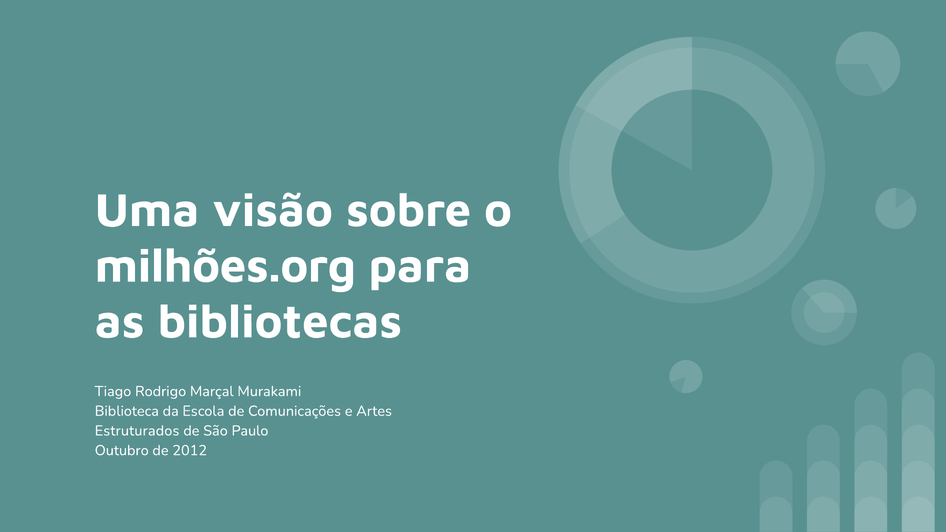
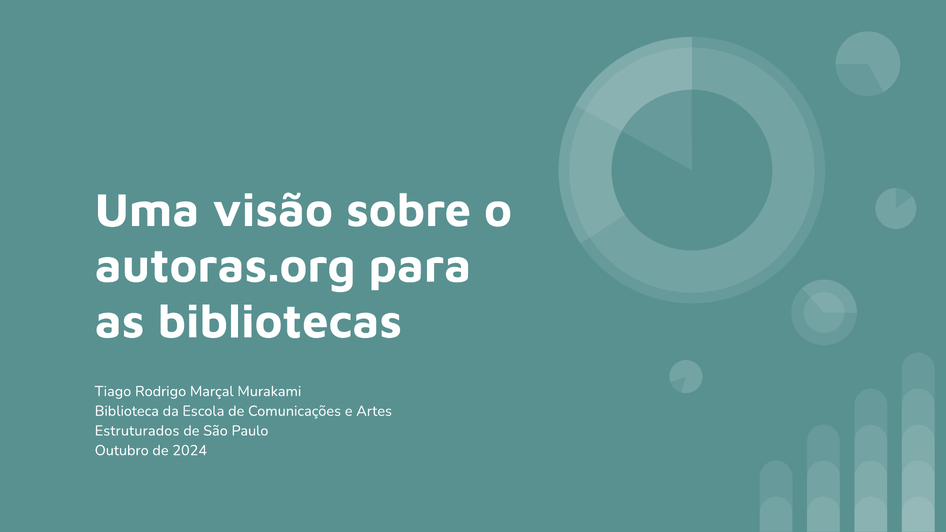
milhões.org: milhões.org -> autoras.org (225, 266)
2012: 2012 -> 2024 (190, 451)
